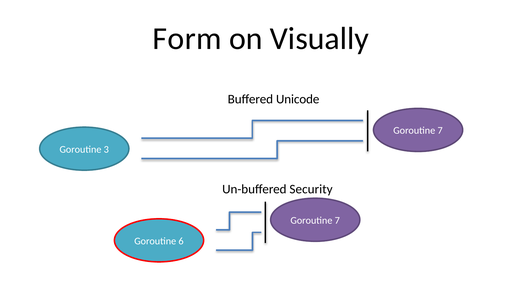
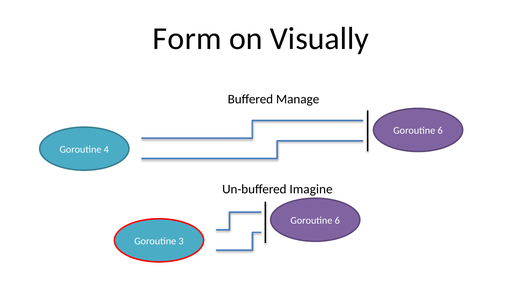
Unicode: Unicode -> Manage (298, 99)
7: 7 -> 6 (440, 130)
3: 3 -> 4 (106, 149)
Security: Security -> Imagine (311, 189)
7: 7 -> 6 (337, 220)
6: 6 -> 3 (181, 241)
